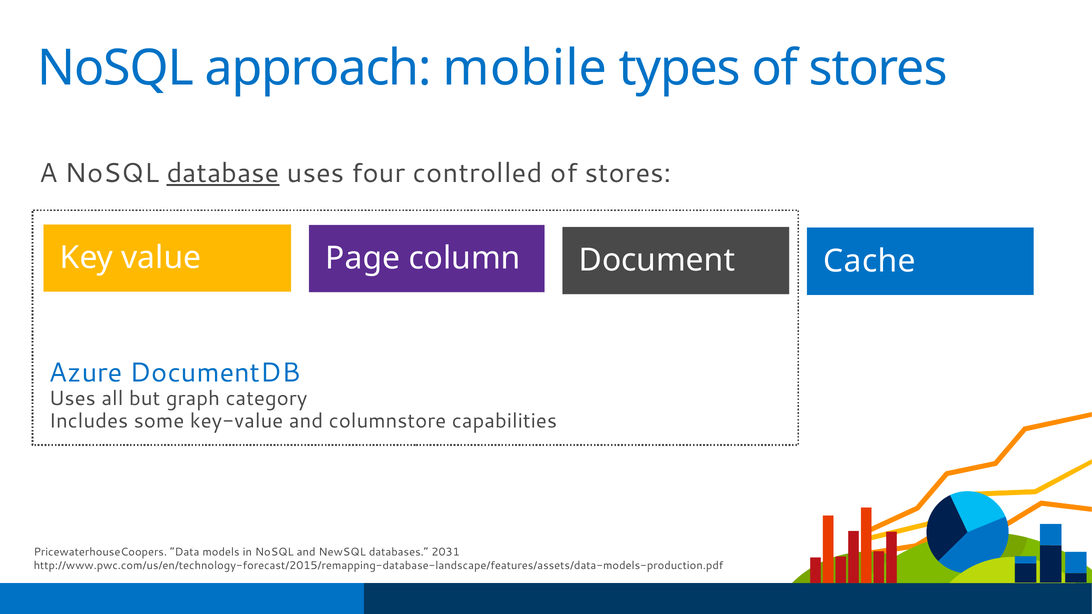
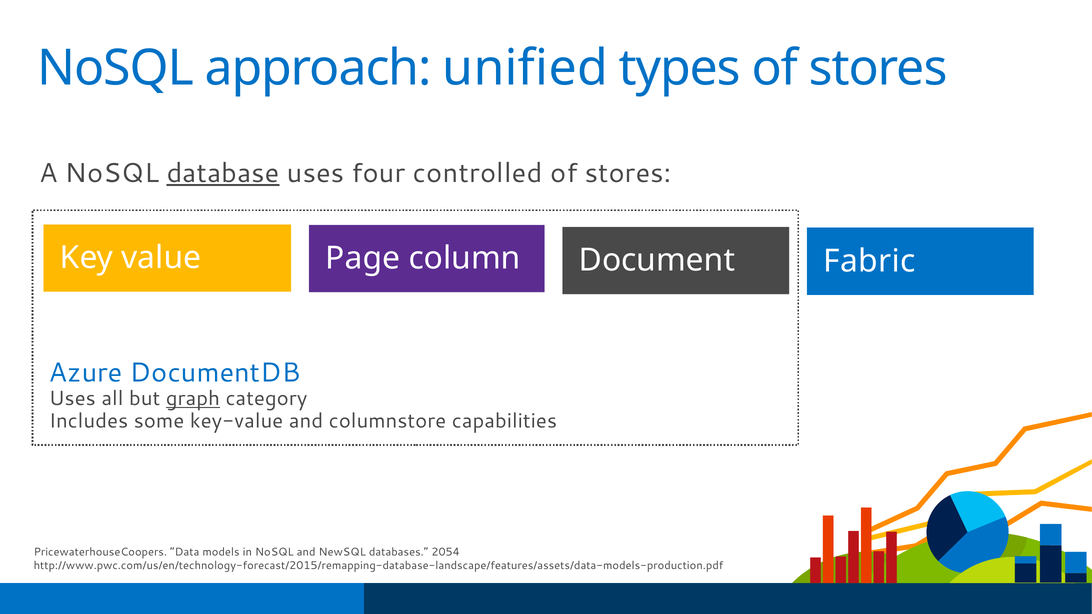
mobile: mobile -> unified (525, 68)
Cache: Cache -> Fabric (870, 261)
graph underline: none -> present (193, 399)
2031: 2031 -> 2054 (446, 552)
